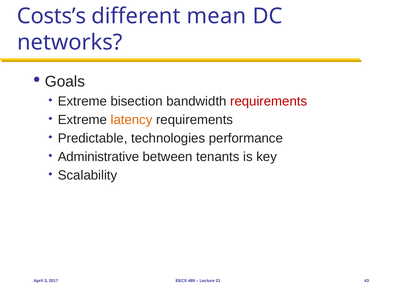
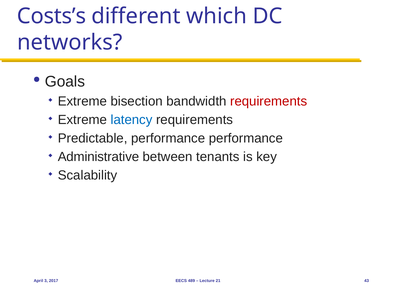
mean: mean -> which (217, 16)
latency colour: orange -> blue (131, 120)
Predictable technologies: technologies -> performance (168, 138)
